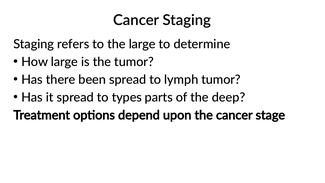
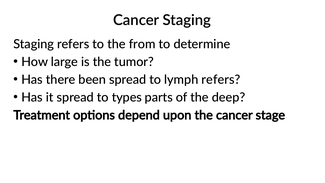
the large: large -> from (142, 44)
lymph tumor: tumor -> refers (221, 80)
